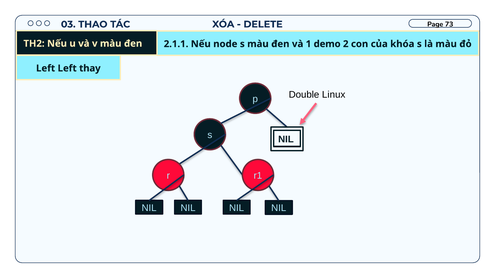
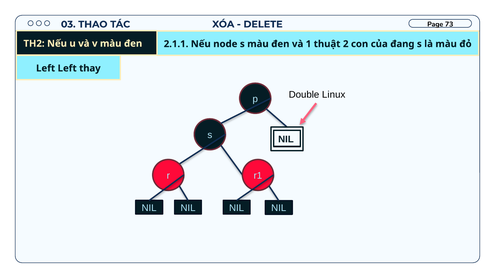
demo: demo -> thuật (327, 44)
khóa: khóa -> đang (402, 44)
